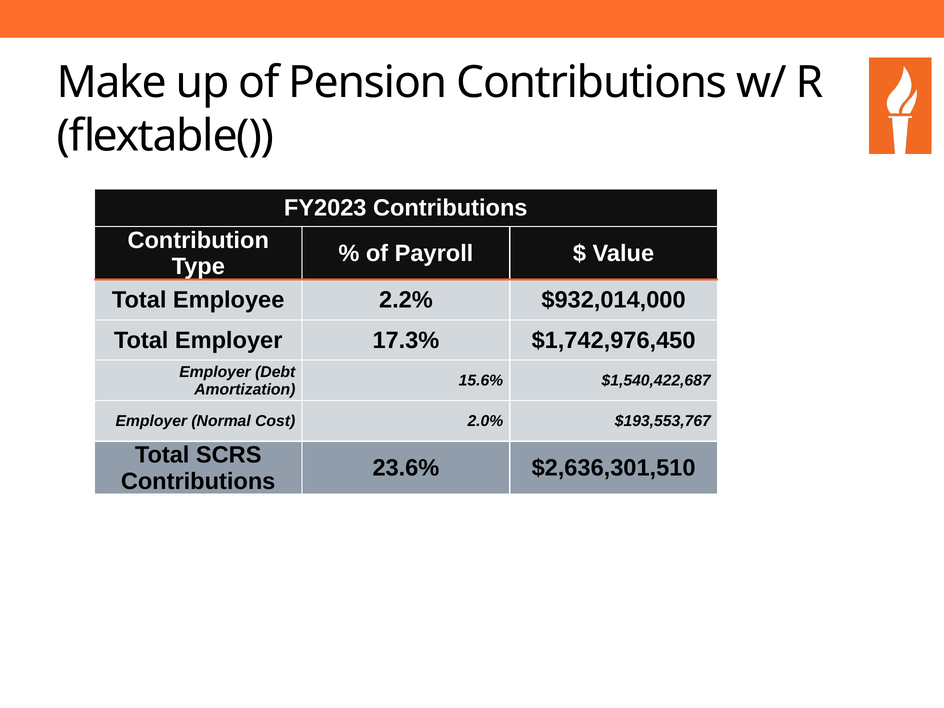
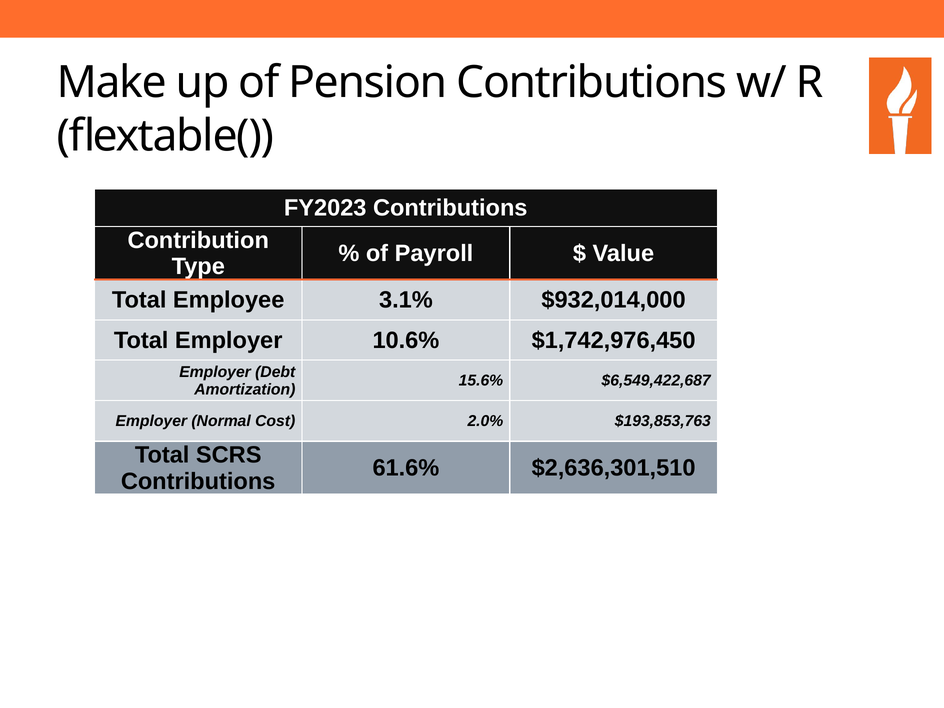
2.2%: 2.2% -> 3.1% (406, 300)
17.3%: 17.3% -> 10.6% (406, 340)
$1,540,422,687: $1,540,422,687 -> $6,549,422,687 (656, 381)
$193,553,767: $193,553,767 -> $193,853,763 (663, 421)
23.6%: 23.6% -> 61.6% (406, 468)
